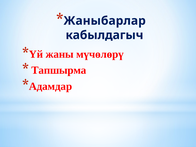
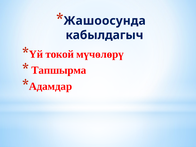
Жаныбарлар: Жаныбарлар -> Жашоосунда (105, 21)
жаны: жаны -> токой (60, 54)
